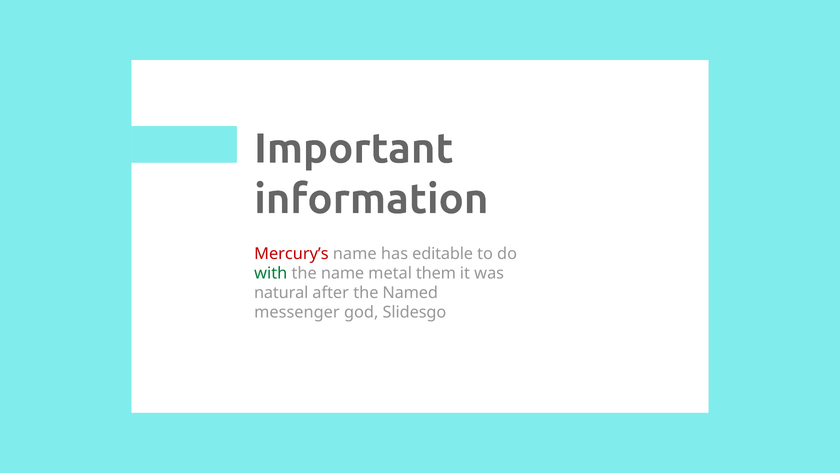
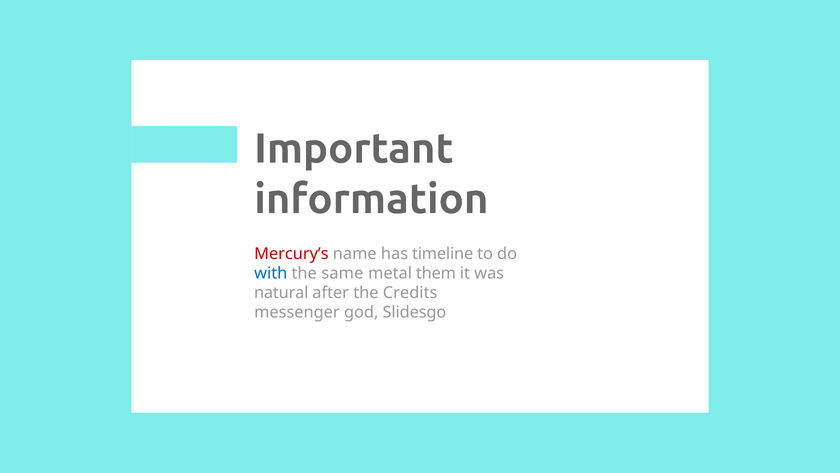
editable: editable -> timeline (443, 253)
with colour: green -> blue (271, 273)
the name: name -> same (342, 273)
Named: Named -> Credits (410, 293)
